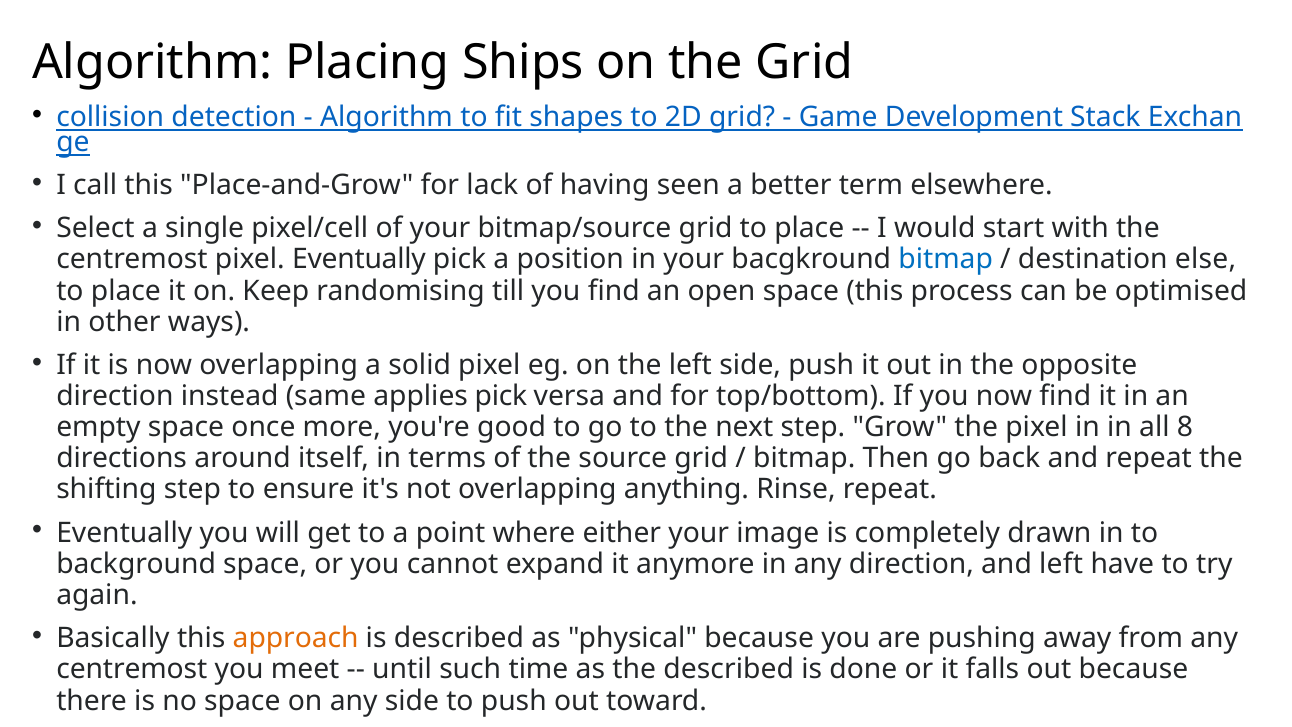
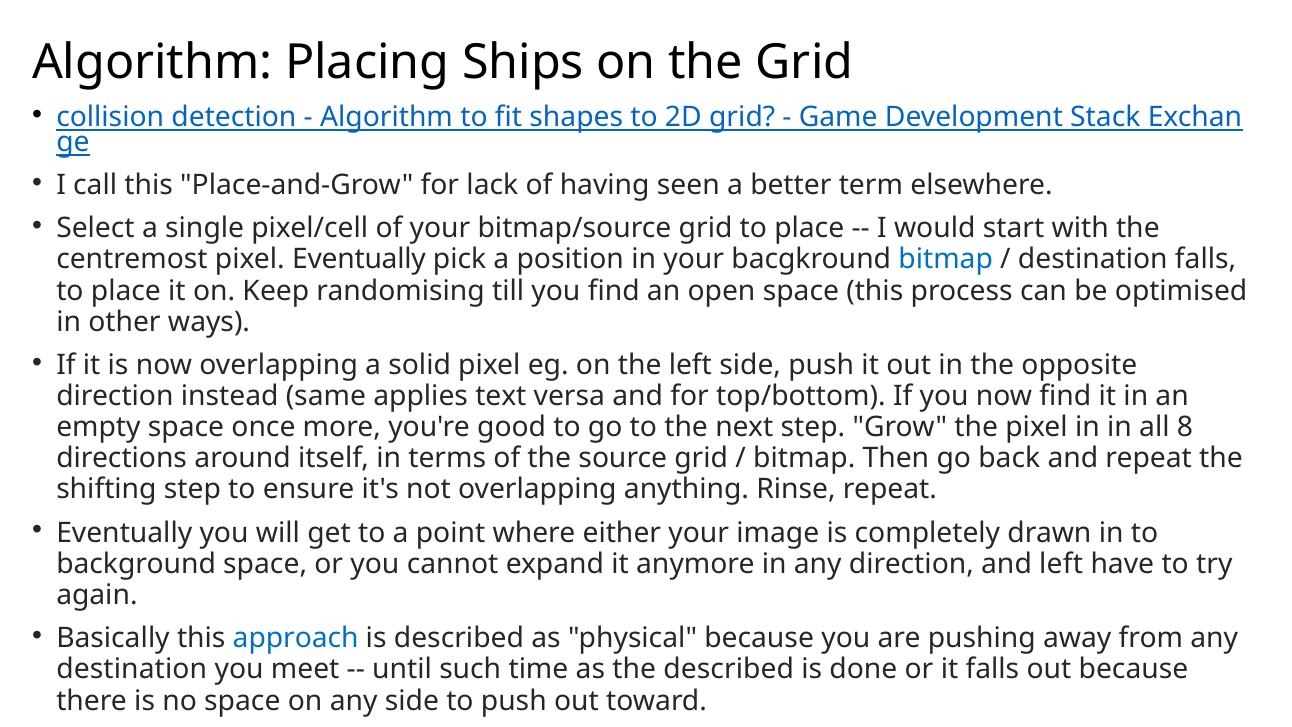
destination else: else -> falls (1206, 259)
applies pick: pick -> text (501, 396)
approach colour: orange -> blue (296, 638)
centremost: centremost -> destination (132, 669)
